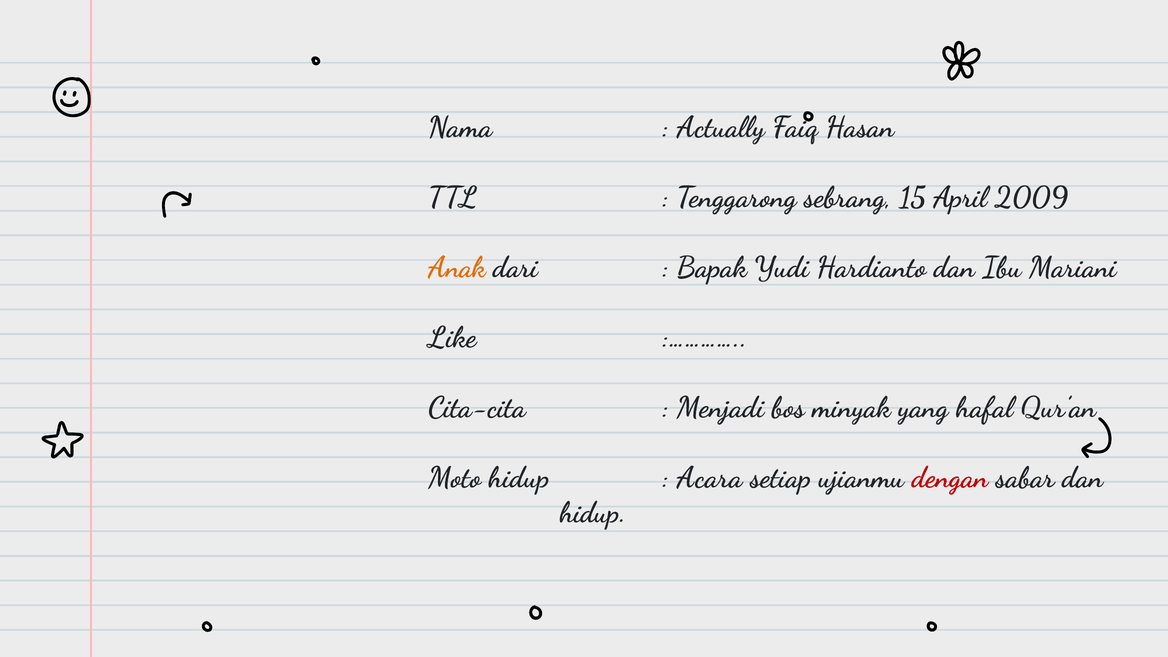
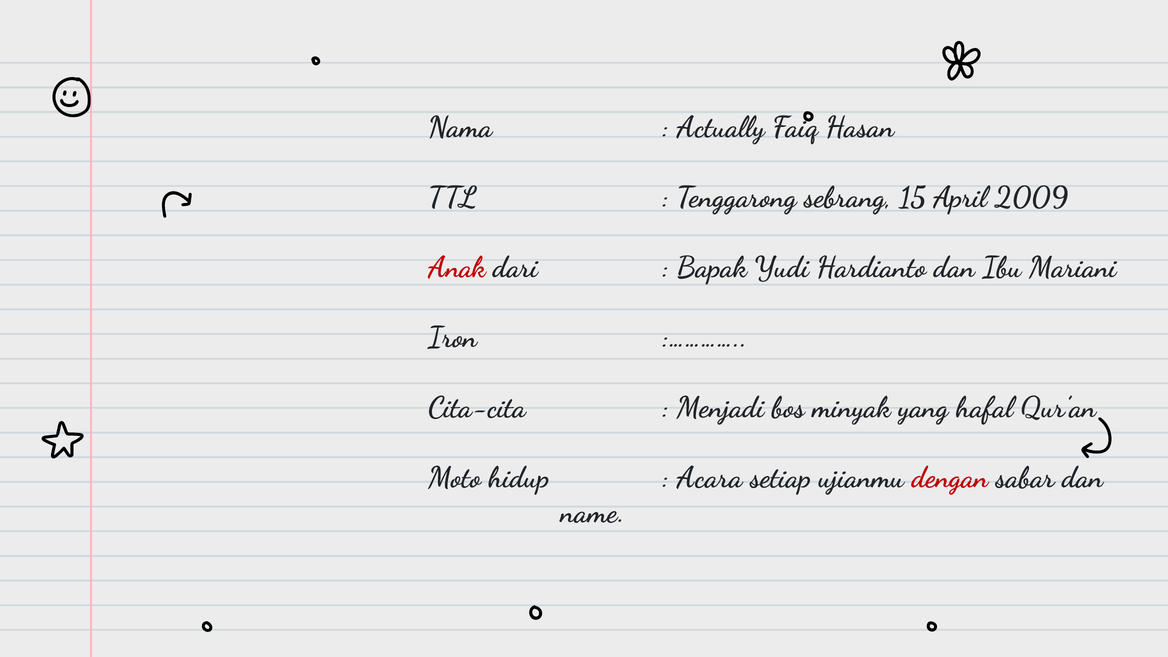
Anak colour: orange -> red (457, 267)
Like: Like -> Iron (452, 337)
hidup: hidup -> name (593, 512)
